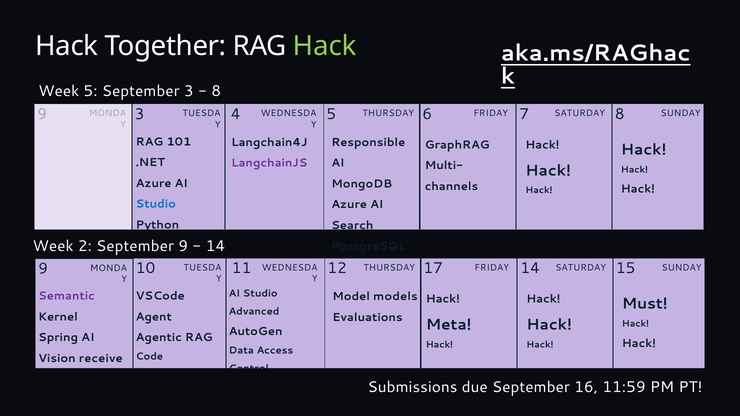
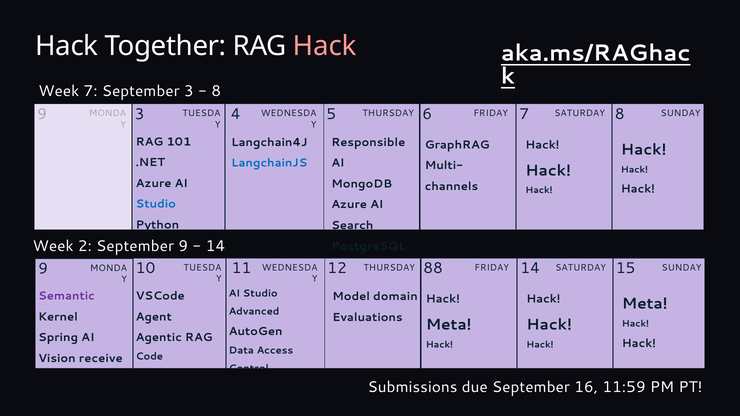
Hack colour: light green -> pink (325, 46)
Week 5: 5 -> 7 (91, 91)
LangchainJS colour: purple -> blue (269, 163)
17: 17 -> 88 (433, 268)
models: models -> domain (395, 297)
Must: Must -> Meta (645, 304)
